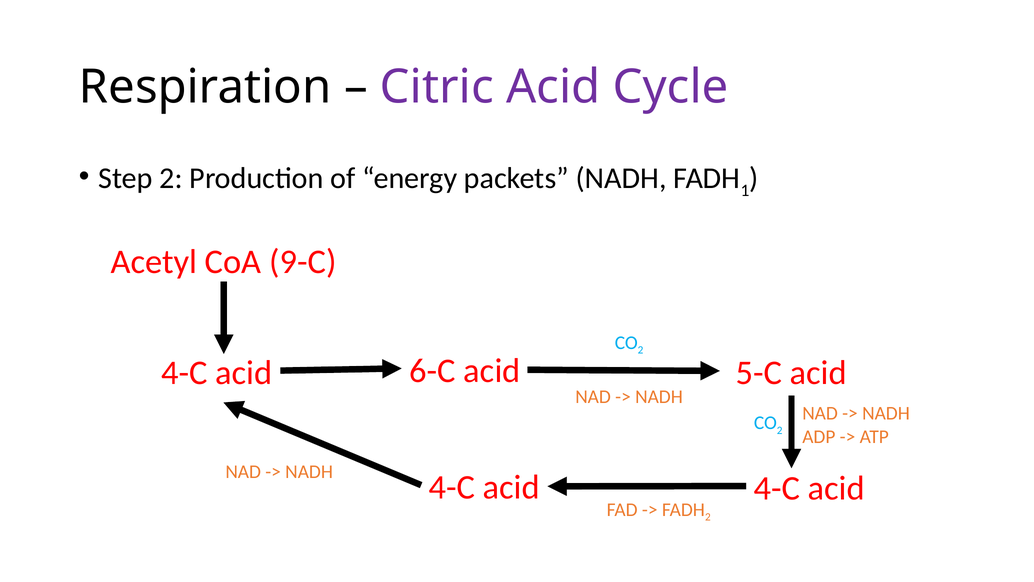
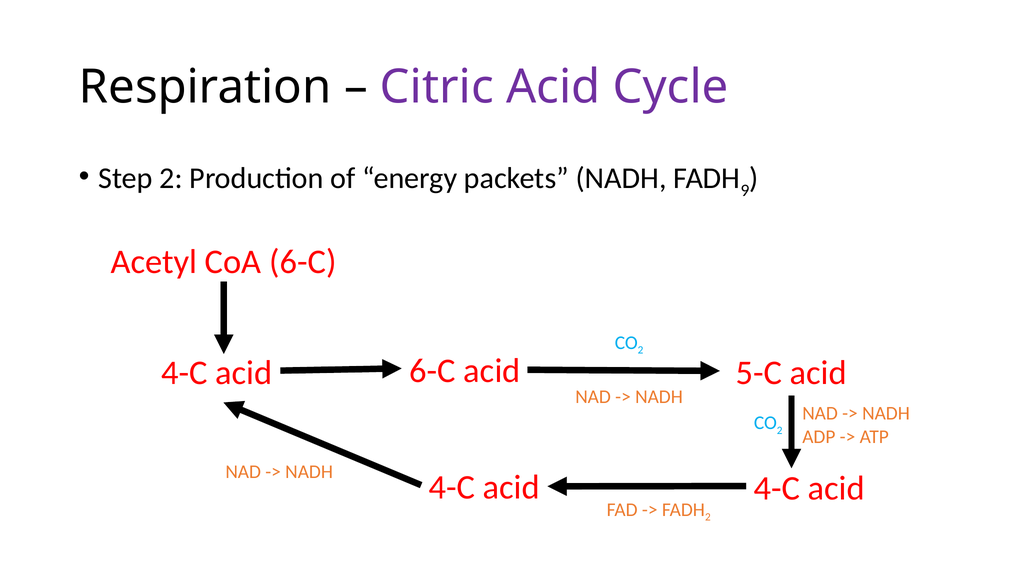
1: 1 -> 9 (745, 190)
CoA 9-C: 9-C -> 6-C (303, 262)
